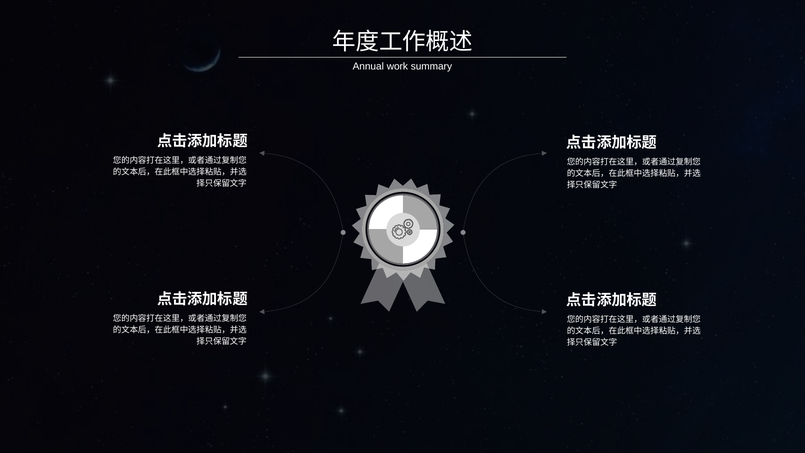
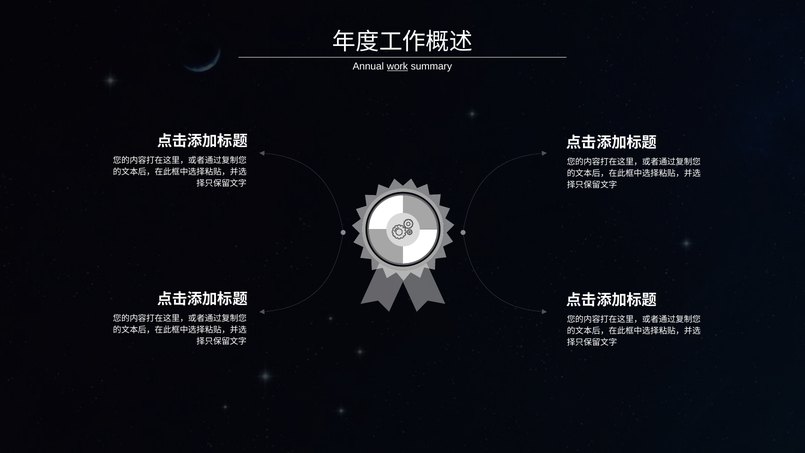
work underline: none -> present (397, 66)
